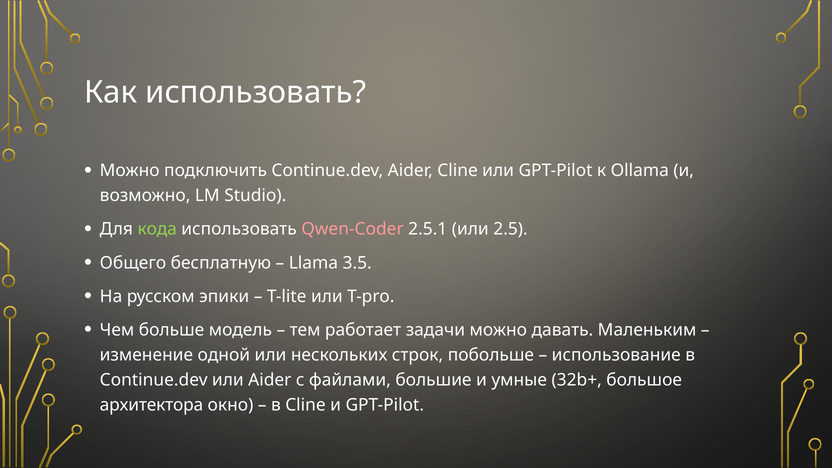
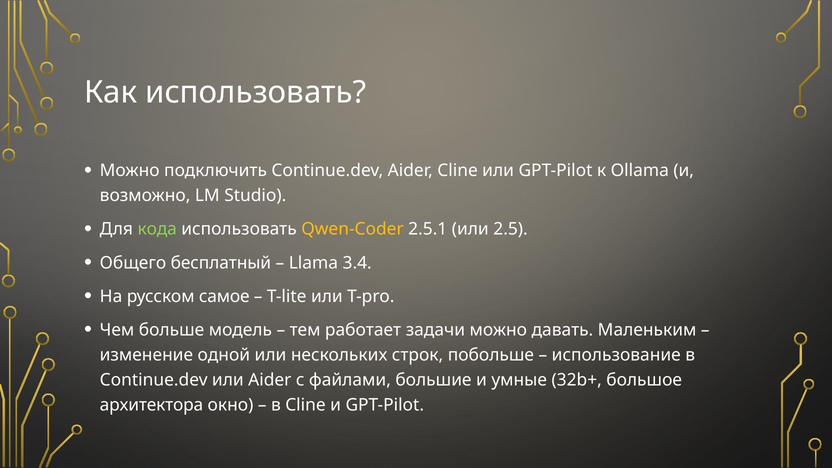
Qwen-Coder colour: pink -> yellow (352, 229)
бесплатную: бесплатную -> бесплатный (221, 263)
3.5: 3.5 -> 3.4 (357, 263)
эпики: эпики -> самое (224, 297)
